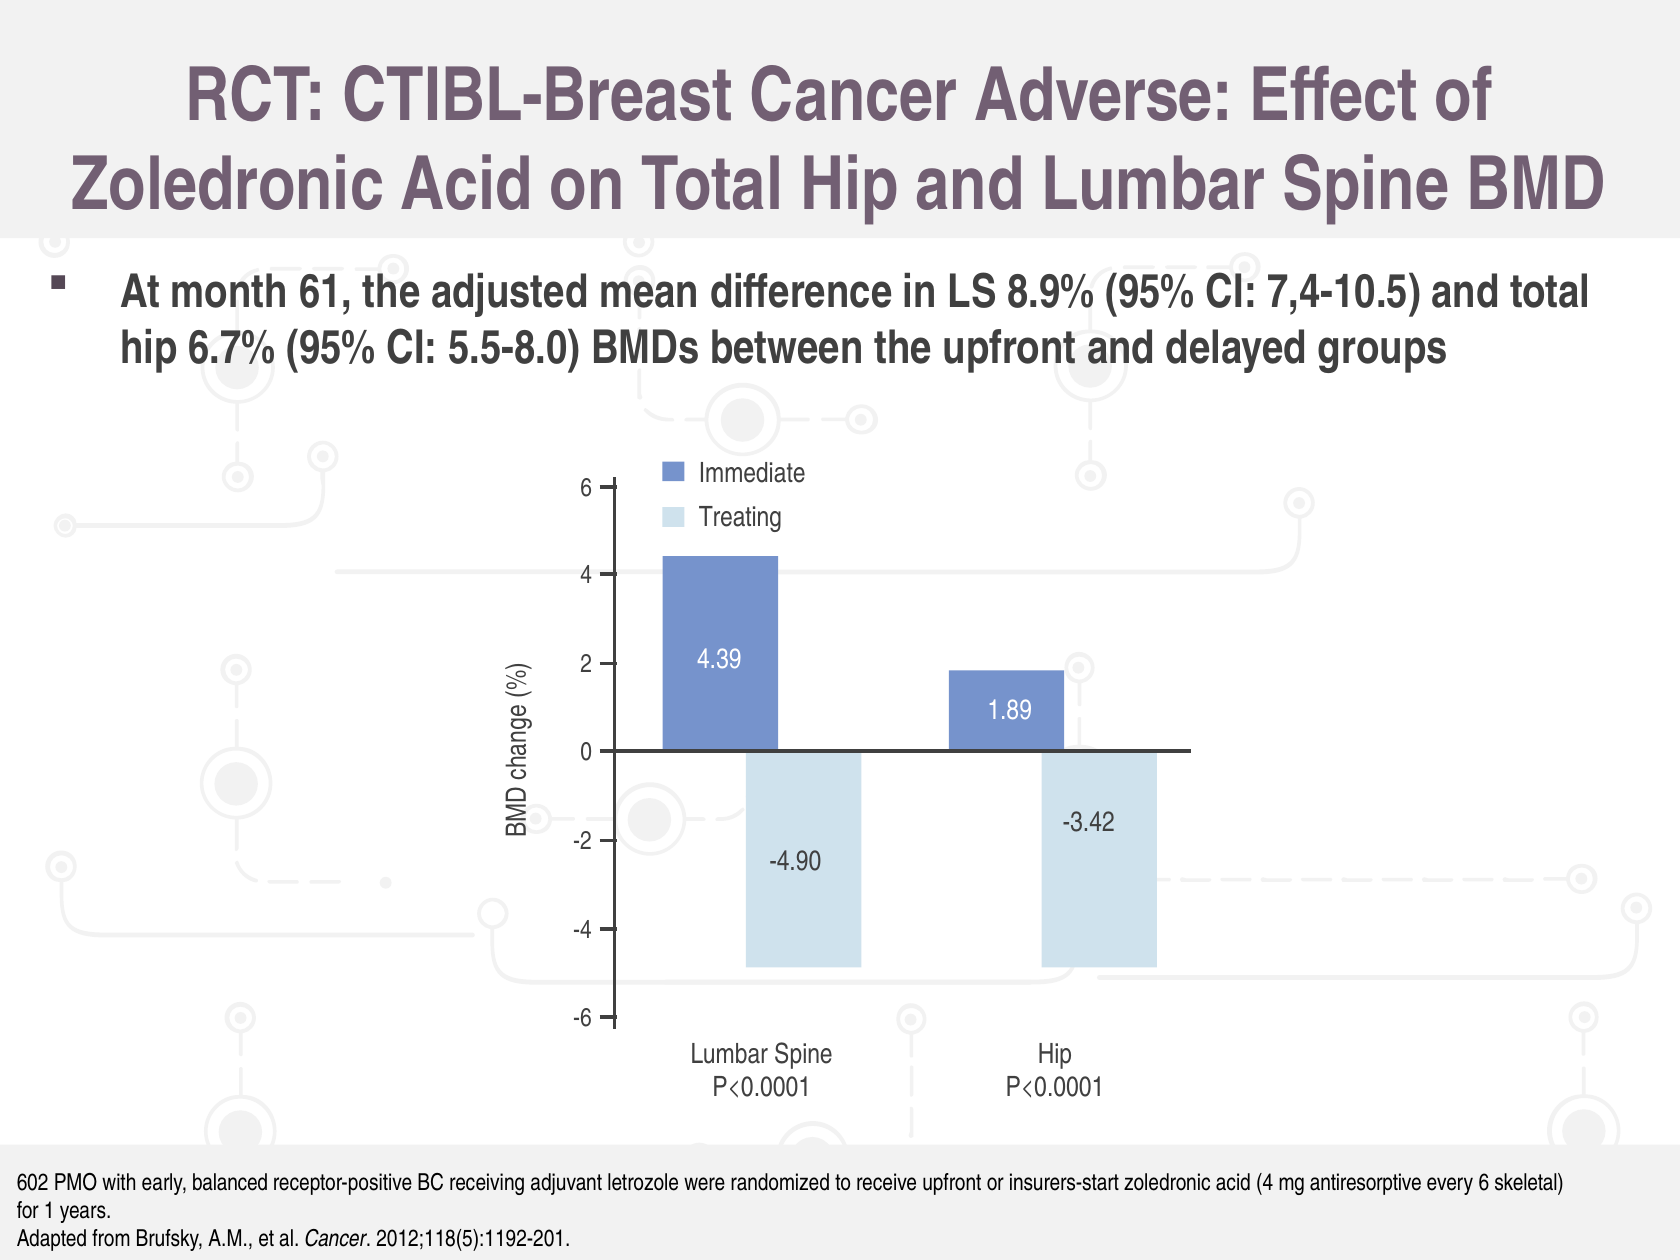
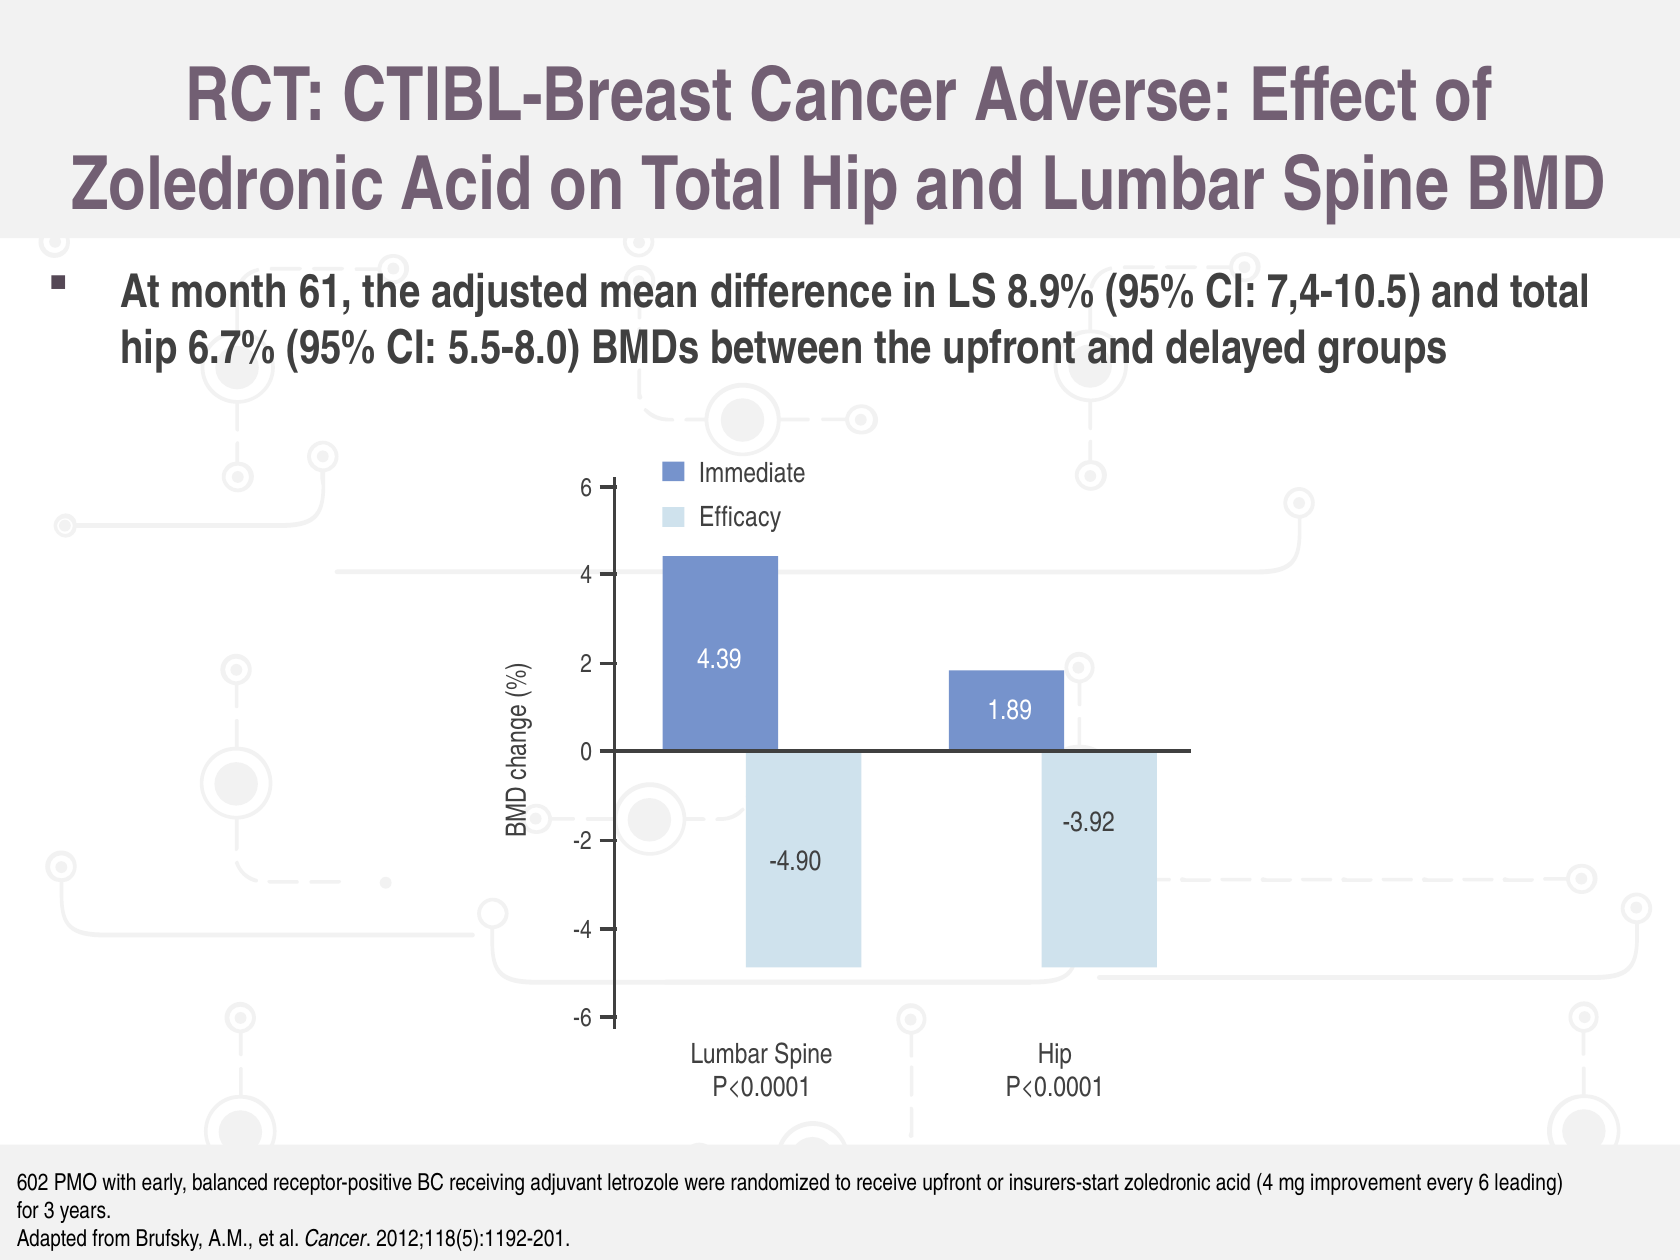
Treating: Treating -> Efficacy (740, 518)
-3.42: -3.42 -> -3.92 (1089, 822)
antiresorptive: antiresorptive -> improvement (1366, 1183)
skeletal: skeletal -> leading (1529, 1183)
1: 1 -> 3 (49, 1211)
